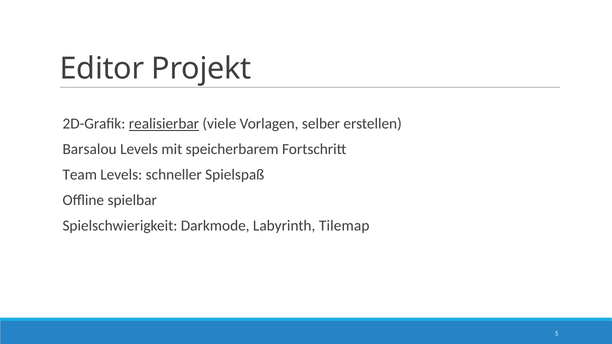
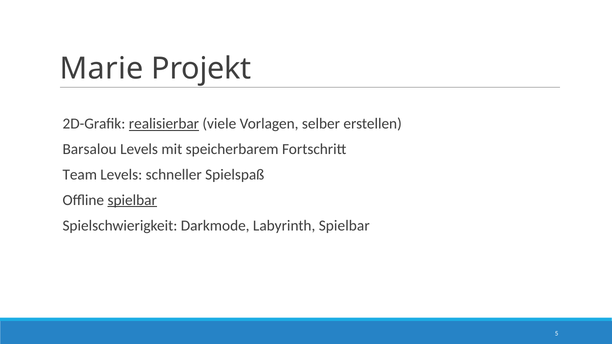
Editor: Editor -> Marie (102, 69)
spielbar underline: none -> present (132, 200)
Labyrinth Tilemap: Tilemap -> Spielbar (344, 226)
